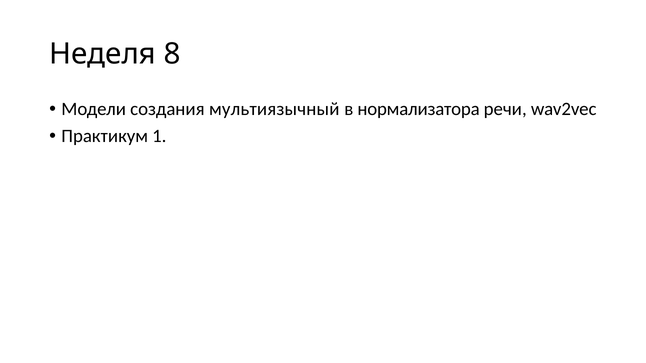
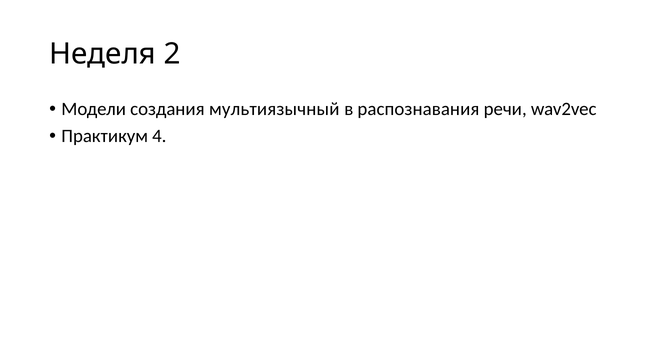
8: 8 -> 2 (172, 54)
нормализатора: нормализатора -> распознавания (418, 109)
1: 1 -> 4 (159, 136)
